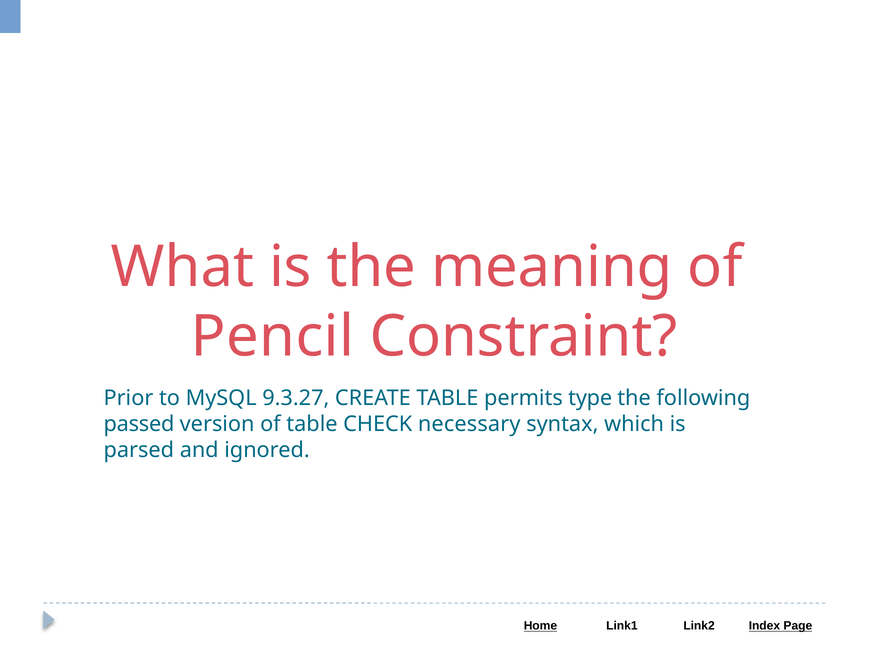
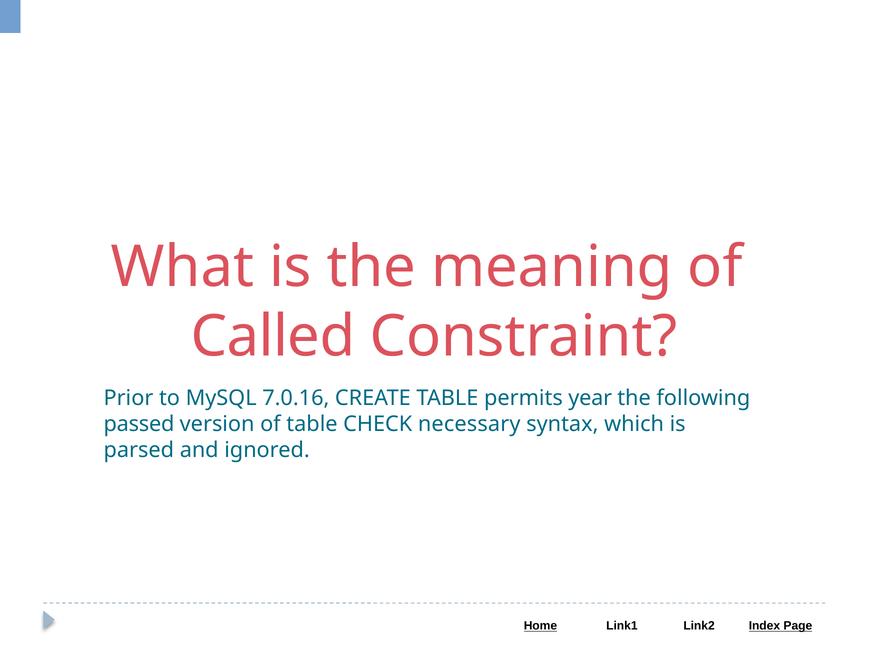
Pencil: Pencil -> Called (273, 337)
9.3.27: 9.3.27 -> 7.0.16 (296, 399)
type: type -> year (590, 399)
